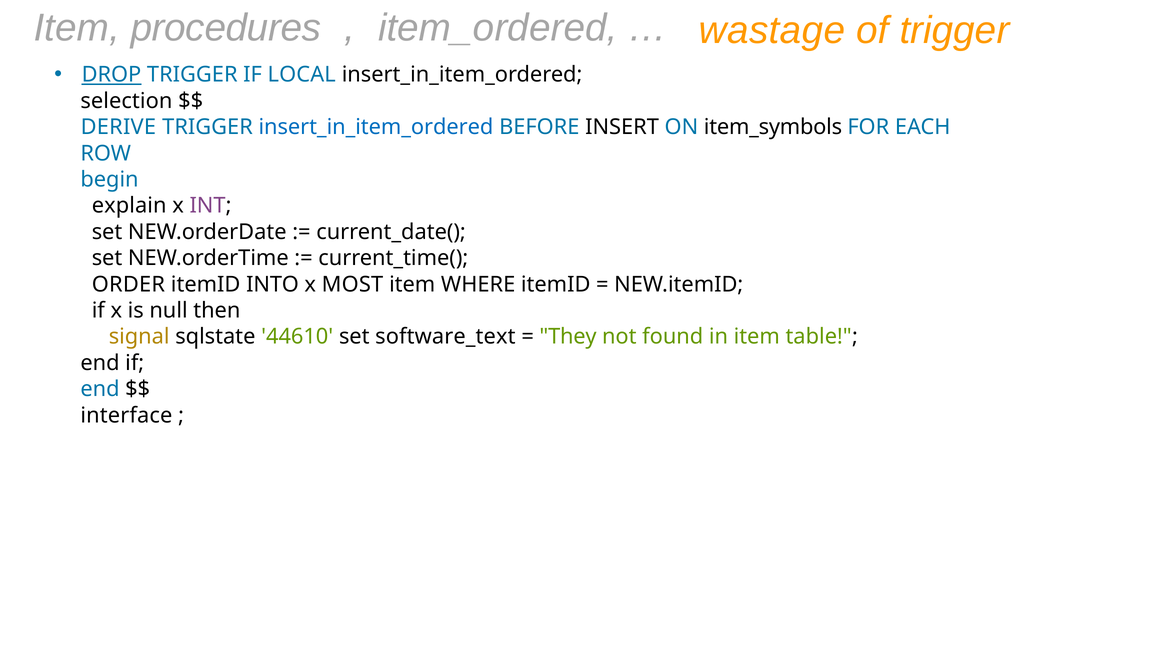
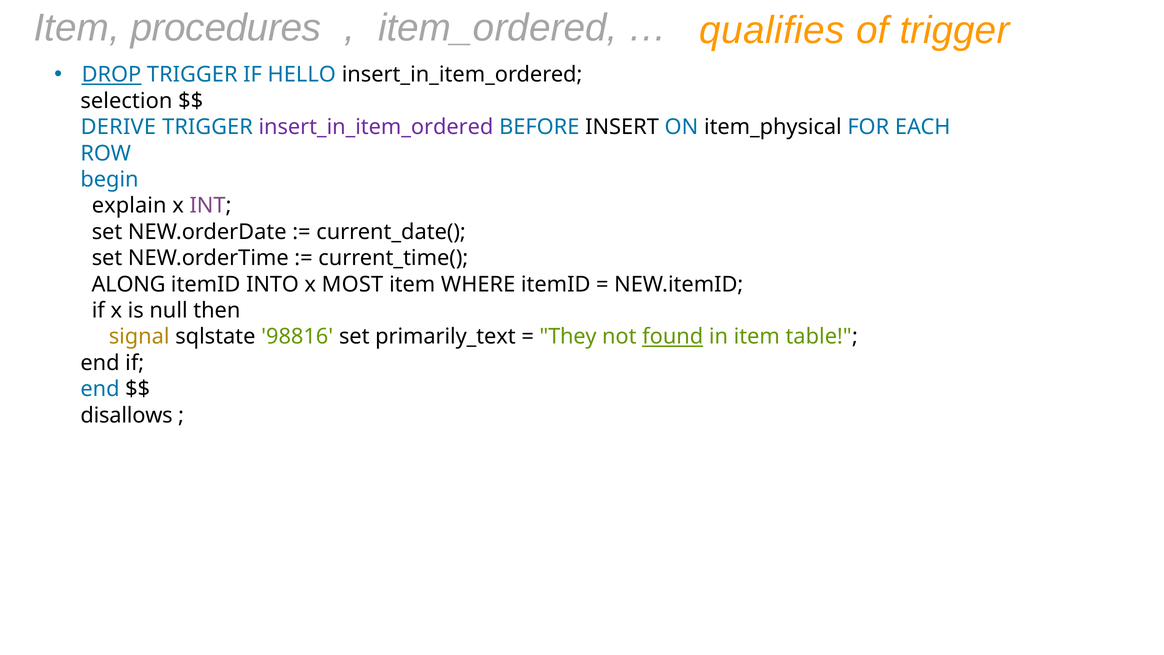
wastage: wastage -> qualifies (772, 30)
LOCAL: LOCAL -> HELLO (302, 75)
insert_in_item_ordered colour: blue -> purple (376, 127)
item_symbols: item_symbols -> item_physical (773, 127)
ORDER: ORDER -> ALONG (129, 284)
44610: 44610 -> 98816 (297, 337)
software_text: software_text -> primarily_text (445, 337)
found underline: none -> present (673, 337)
interface: interface -> disallows (127, 415)
